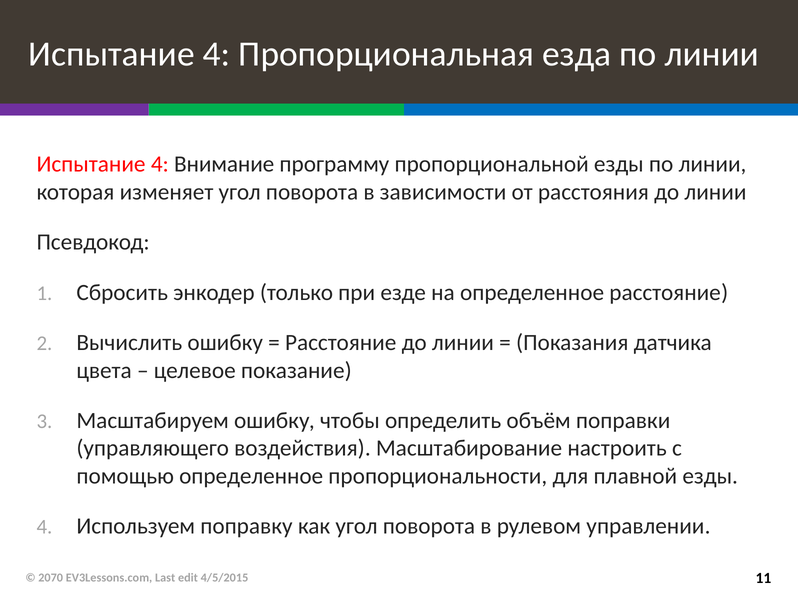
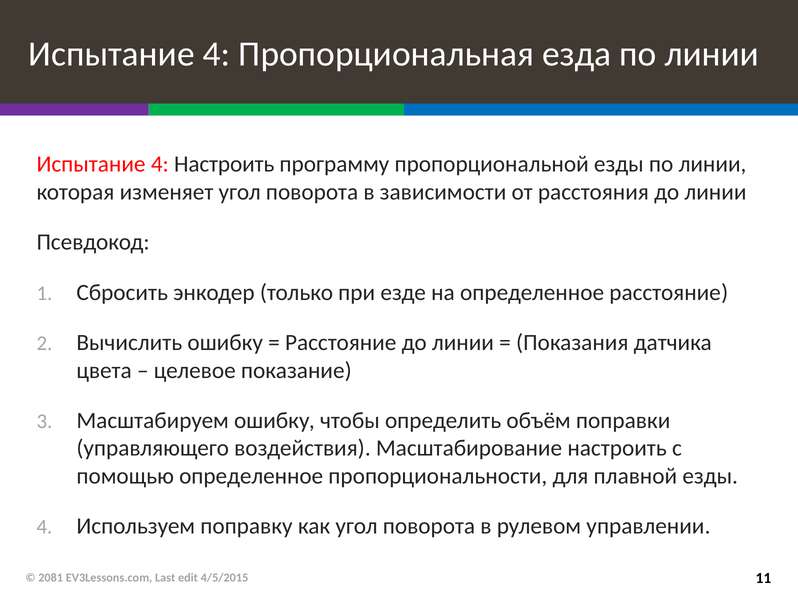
4 Внимание: Внимание -> Настроить (224, 164)
2070: 2070 -> 2081 (51, 578)
